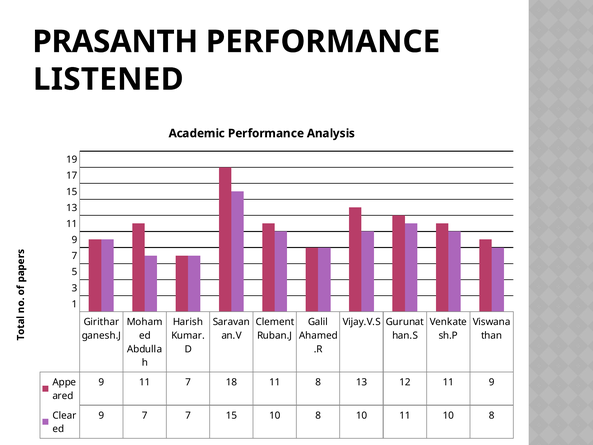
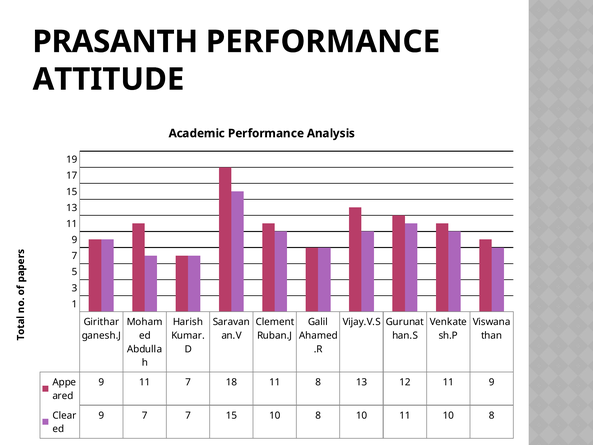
LISTENED: LISTENED -> ATTITUDE (108, 79)
